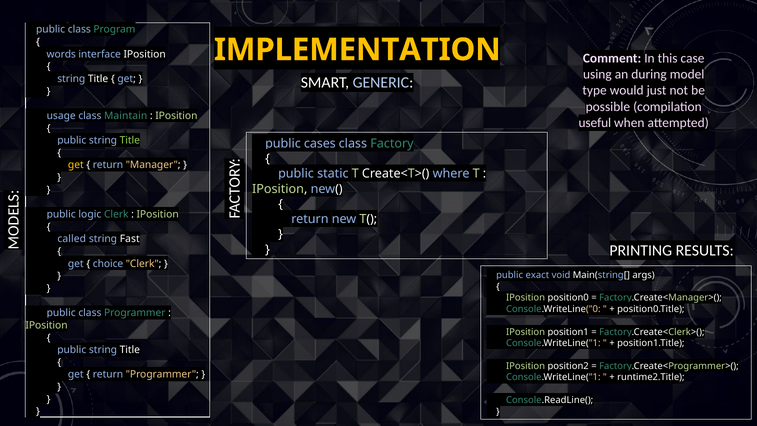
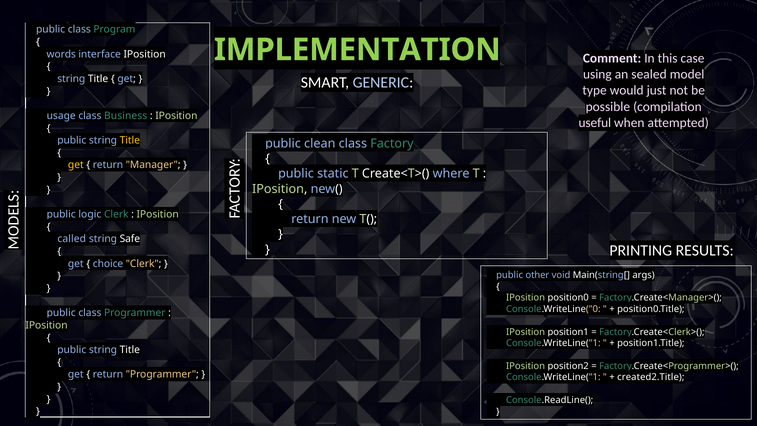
IMPLEMENTATION colour: yellow -> light green (357, 50)
during: during -> sealed (649, 74)
Maintain: Maintain -> Business (126, 116)
Title colour: light green -> yellow (130, 140)
cases: cases -> clean (320, 143)
Fast: Fast -> Safe (130, 239)
exact: exact -> other (537, 275)
runtime2.Title: runtime2.Title -> created2.Title (651, 377)
